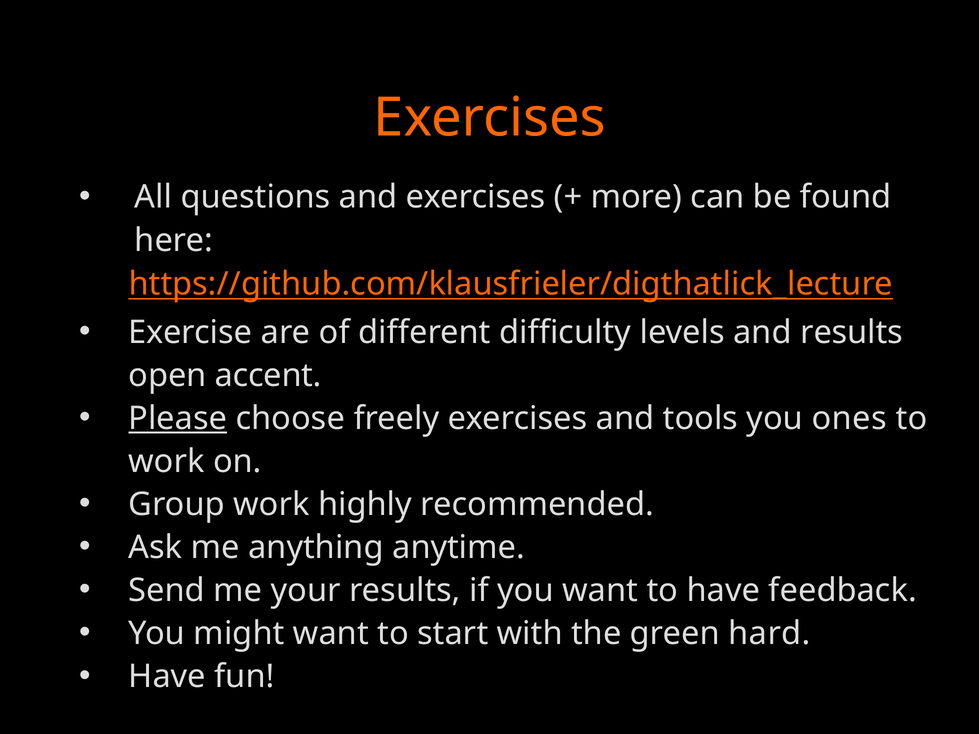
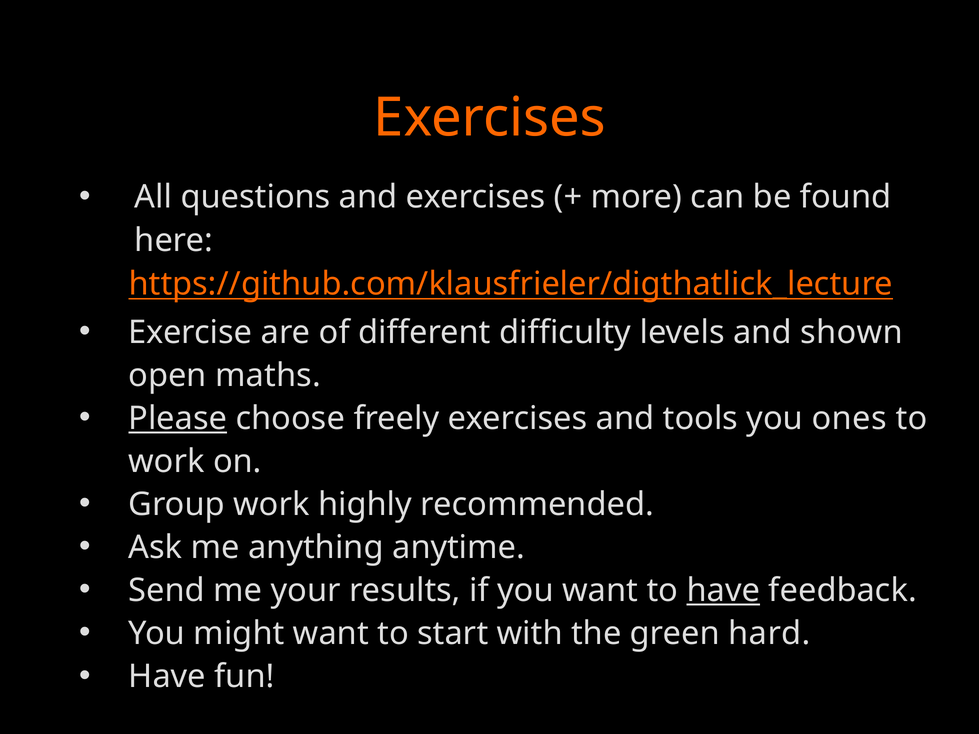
and results: results -> shown (851, 332)
accent: accent -> maths (268, 375)
have underline: none -> present (723, 591)
